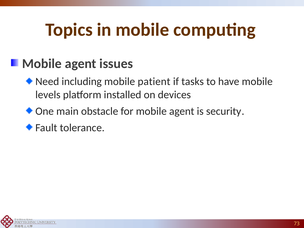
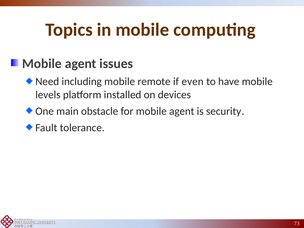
patient: patient -> remote (154, 82)
tasks: tasks -> even (193, 82)
